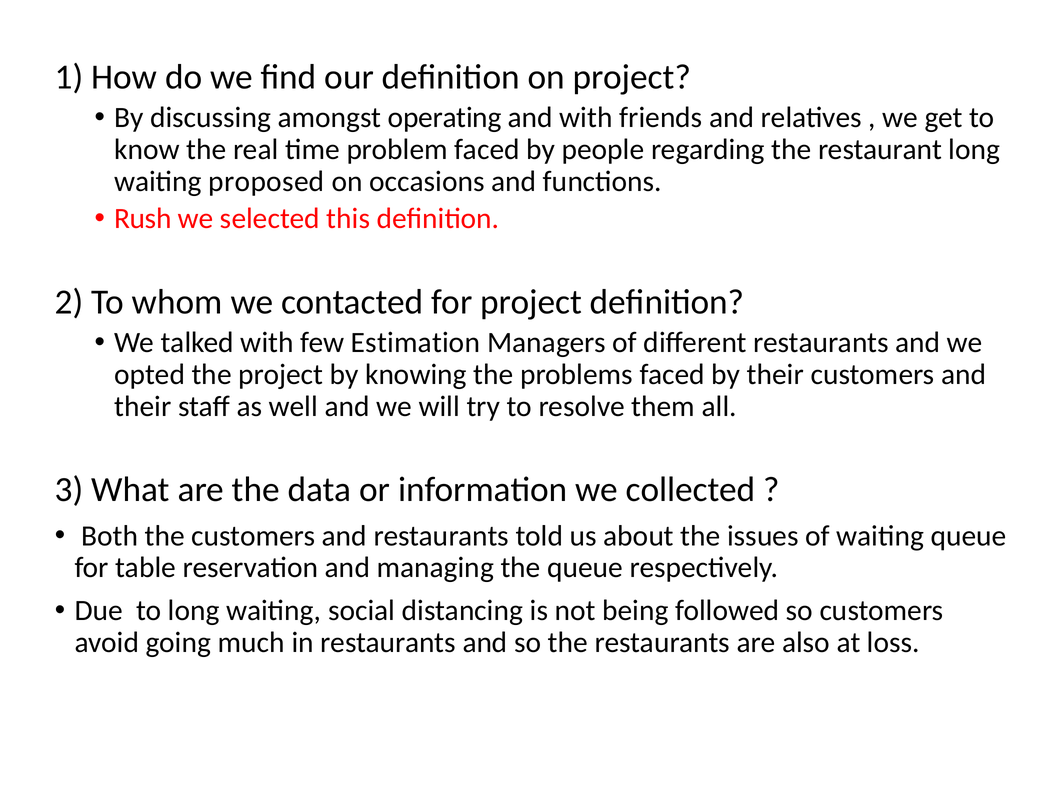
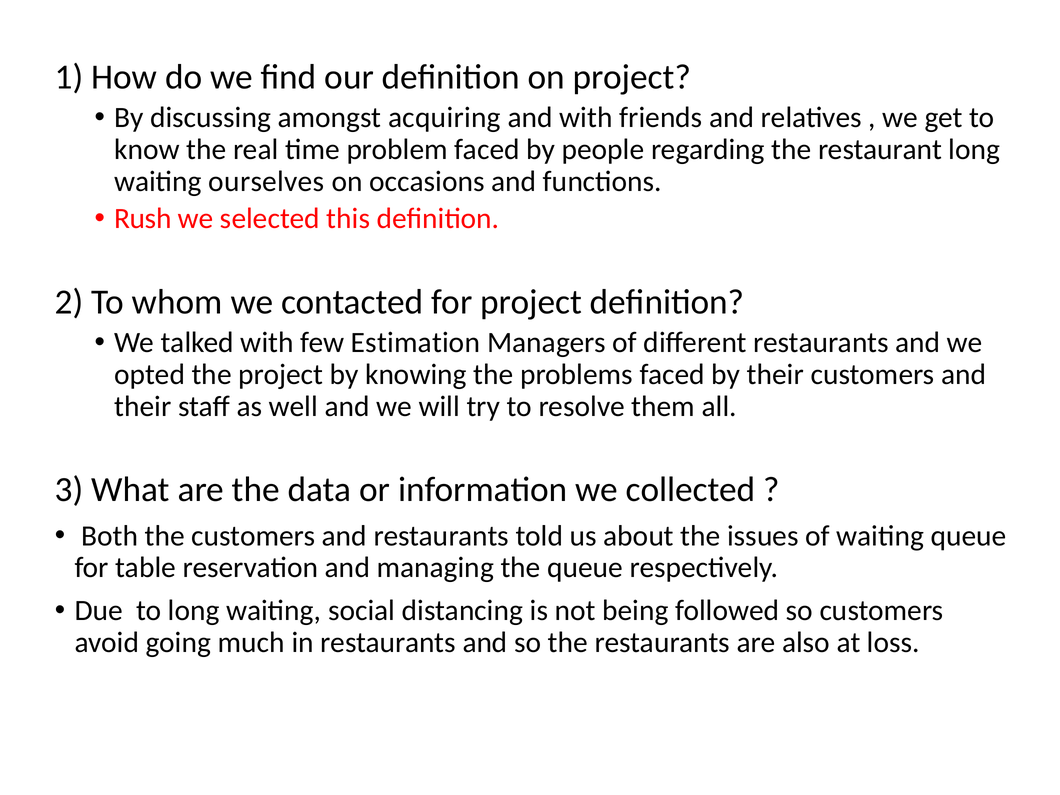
operating: operating -> acquiring (444, 118)
proposed: proposed -> ourselves (266, 181)
